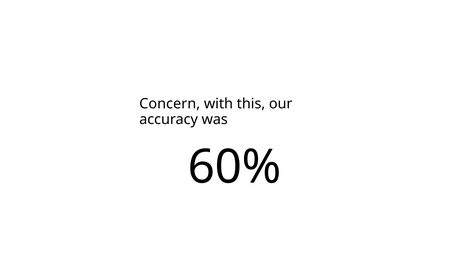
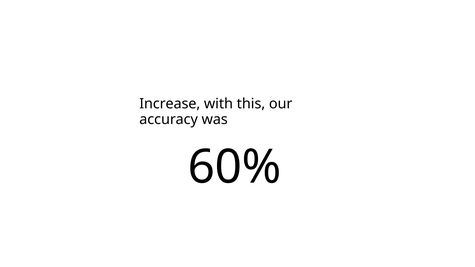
Concern: Concern -> Increase (170, 104)
